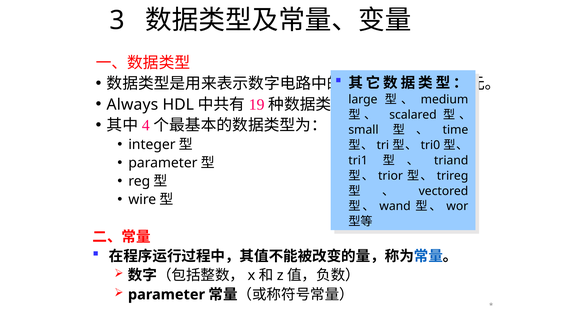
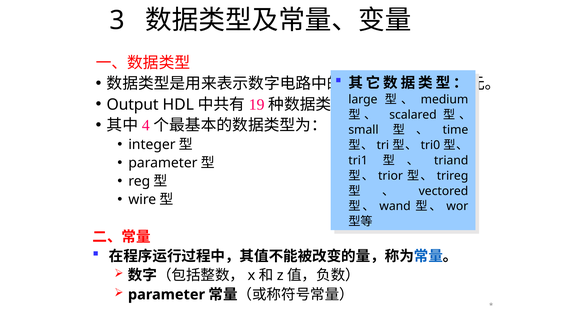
Always: Always -> Output (133, 104)
